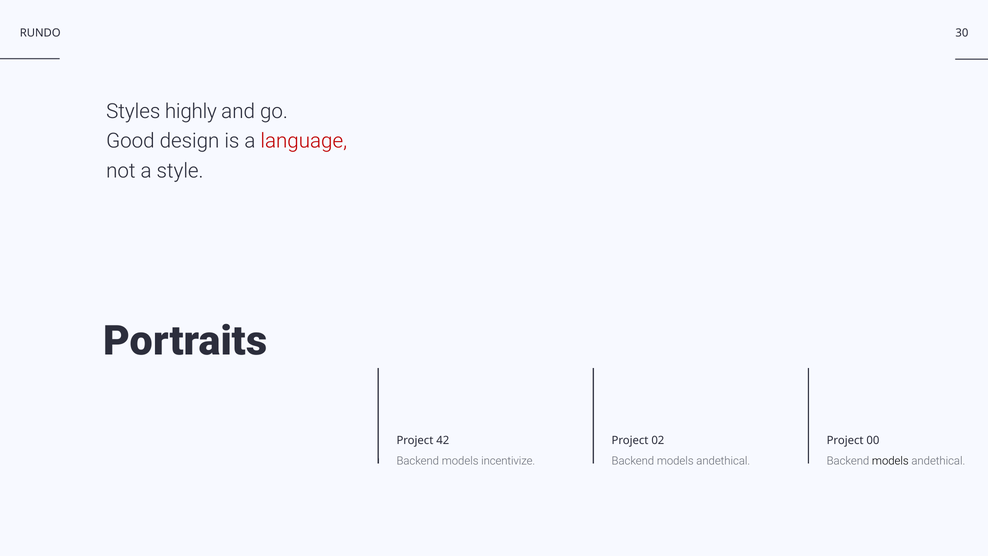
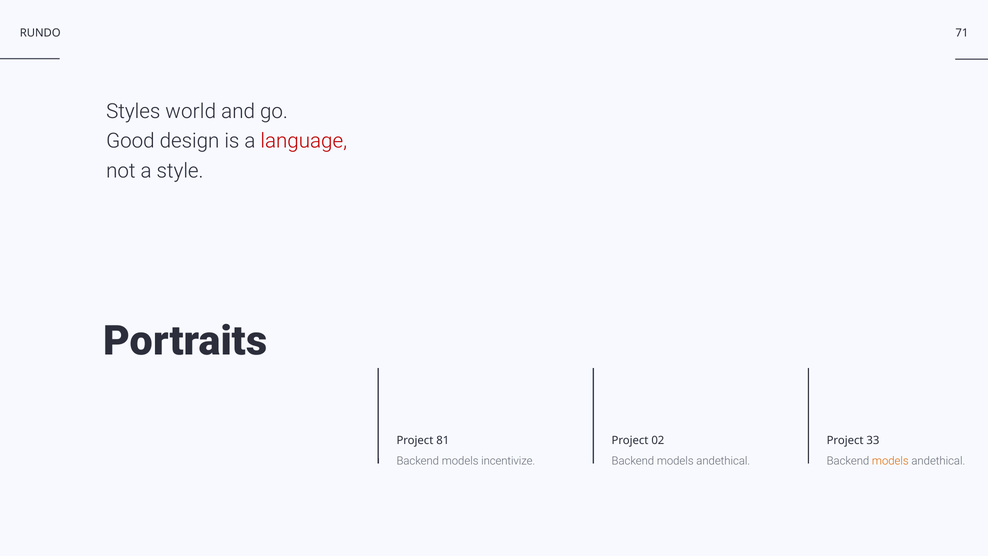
30: 30 -> 71 (962, 33)
highly: highly -> world (191, 111)
42: 42 -> 81 (443, 440)
00: 00 -> 33 (873, 440)
models colour: black -> orange (890, 461)
